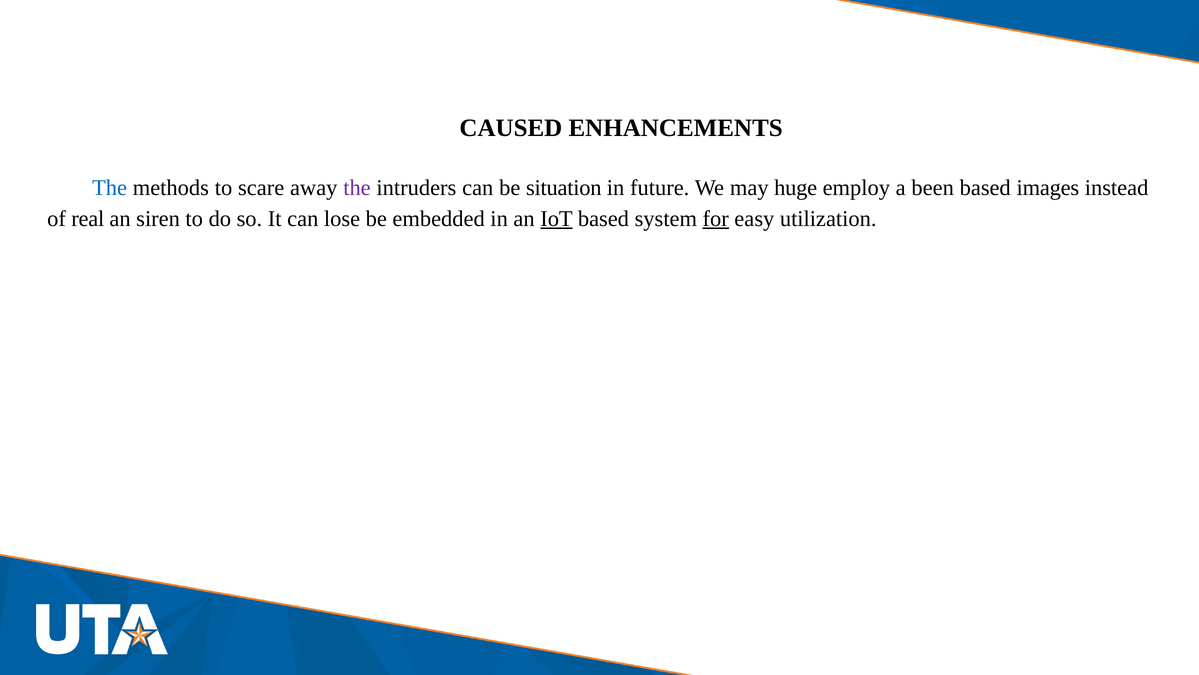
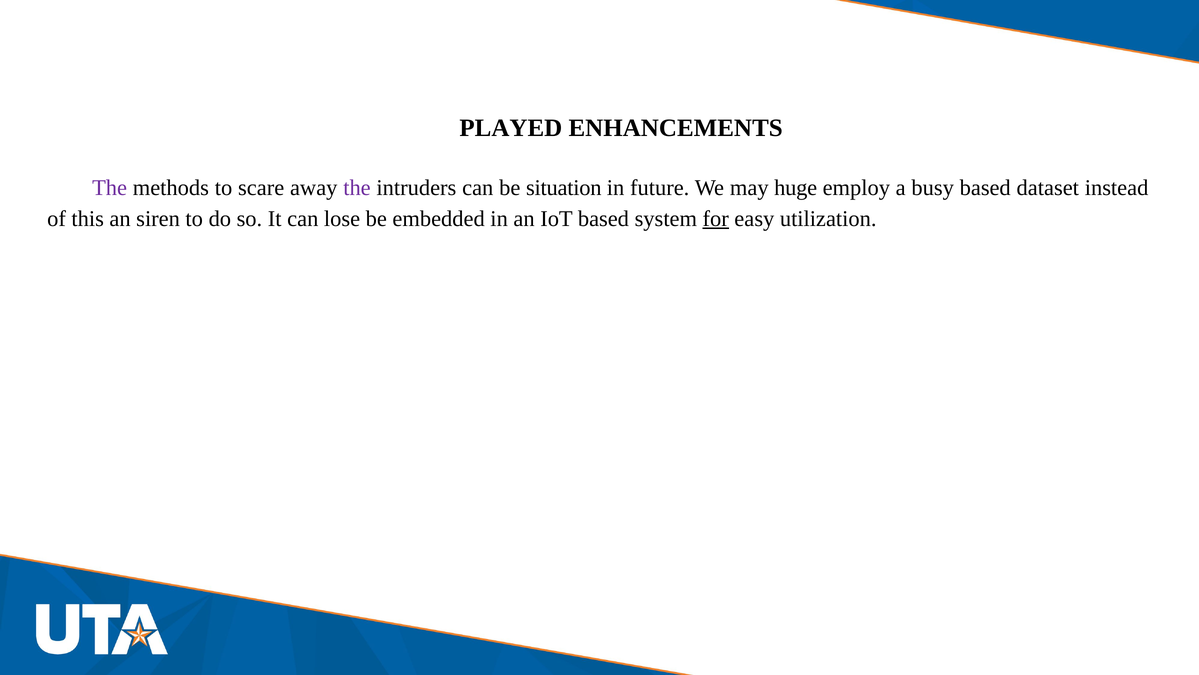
CAUSED: CAUSED -> PLAYED (511, 128)
The colour: blue -> purple (110, 187)
been: been -> busy (933, 187)
images: images -> dataset (1048, 187)
real: real -> this (88, 218)
IoT underline: present -> none (557, 218)
